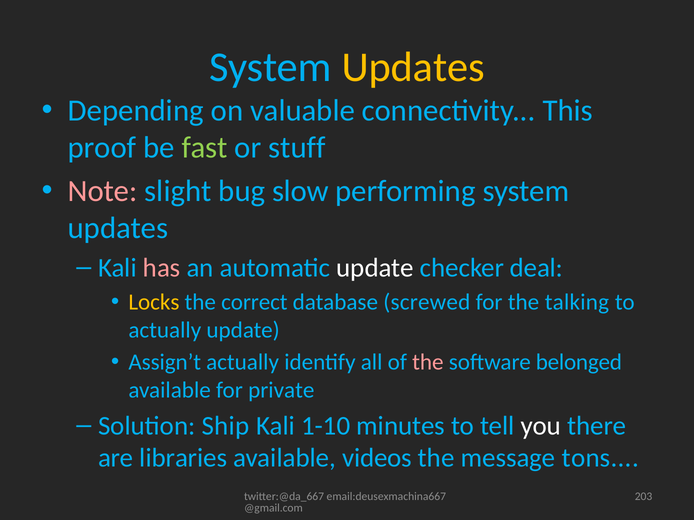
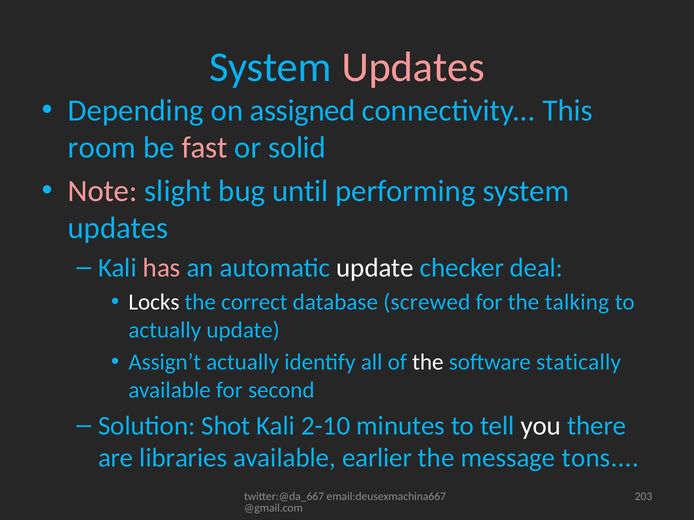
Updates colour: yellow -> pink (413, 67)
valuable: valuable -> assigned (303, 111)
proof: proof -> room (102, 148)
fast colour: light green -> pink (205, 148)
stuff: stuff -> solid (297, 148)
slow: slow -> until (300, 191)
Locks colour: yellow -> white (154, 302)
the colour: pink -> white (428, 363)
belonged: belonged -> statically (579, 363)
private: private -> second (281, 390)
Ship: Ship -> Shot (226, 426)
1-10: 1-10 -> 2-10 (326, 426)
videos: videos -> earlier (377, 458)
